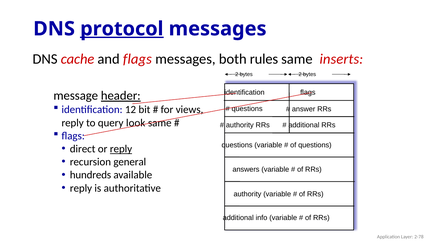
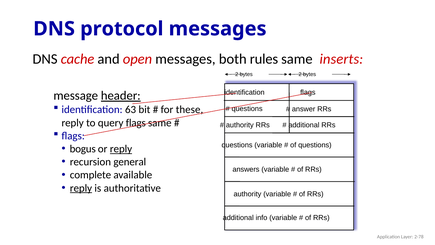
protocol underline: present -> none (122, 29)
and flags: flags -> open (137, 59)
12: 12 -> 63 (131, 110)
views: views -> these (189, 110)
query look: look -> flags (136, 123)
direct: direct -> bogus (83, 149)
hundreds: hundreds -> complete (90, 175)
reply underline: none -> present (81, 188)
